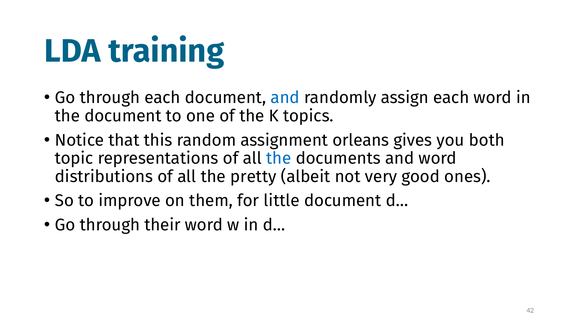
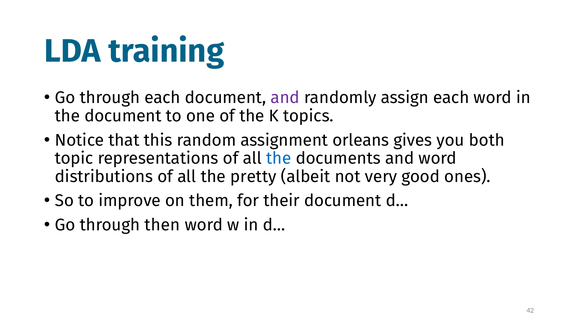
and colour: blue -> purple (285, 98)
little: little -> their (282, 201)
their: their -> then (162, 225)
